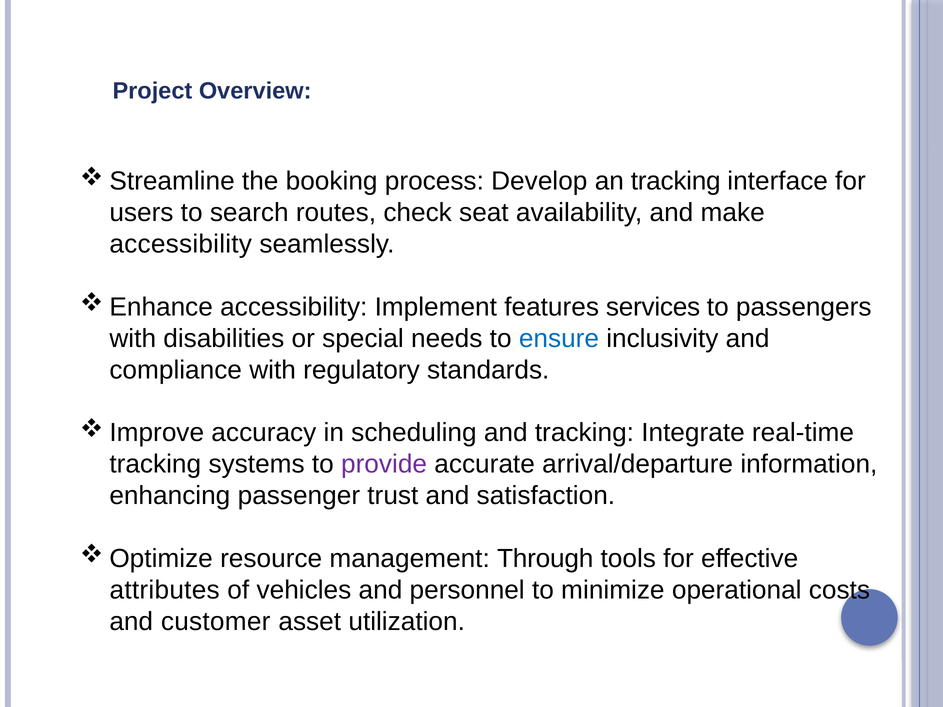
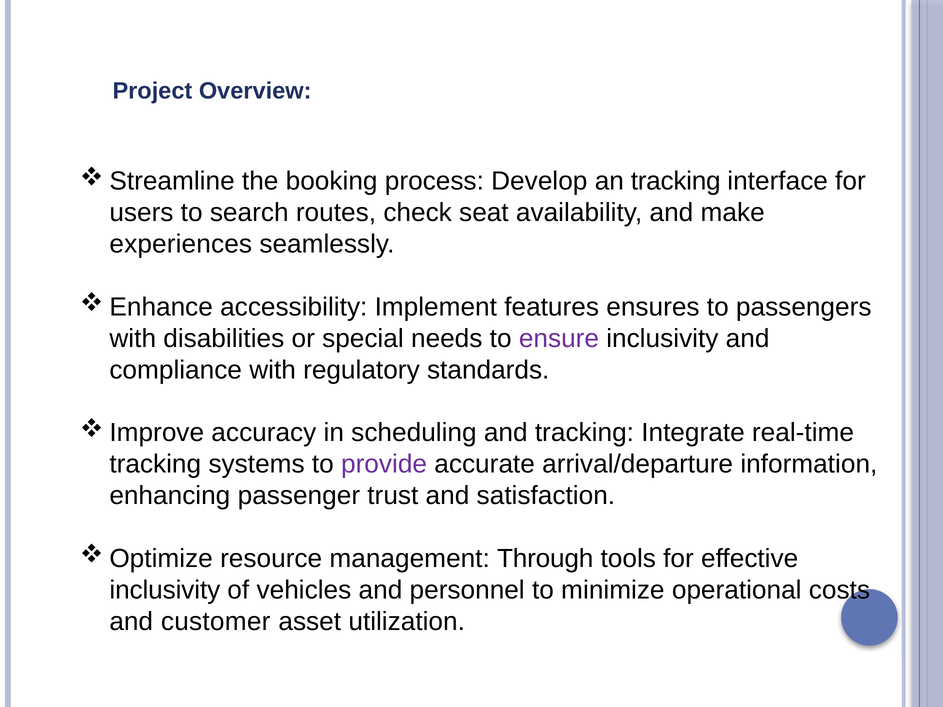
accessibility: accessibility -> experiences (181, 244)
services: services -> ensures (653, 307)
ensure colour: blue -> purple (559, 339)
attributes: attributes -> inclusivity (165, 590)
